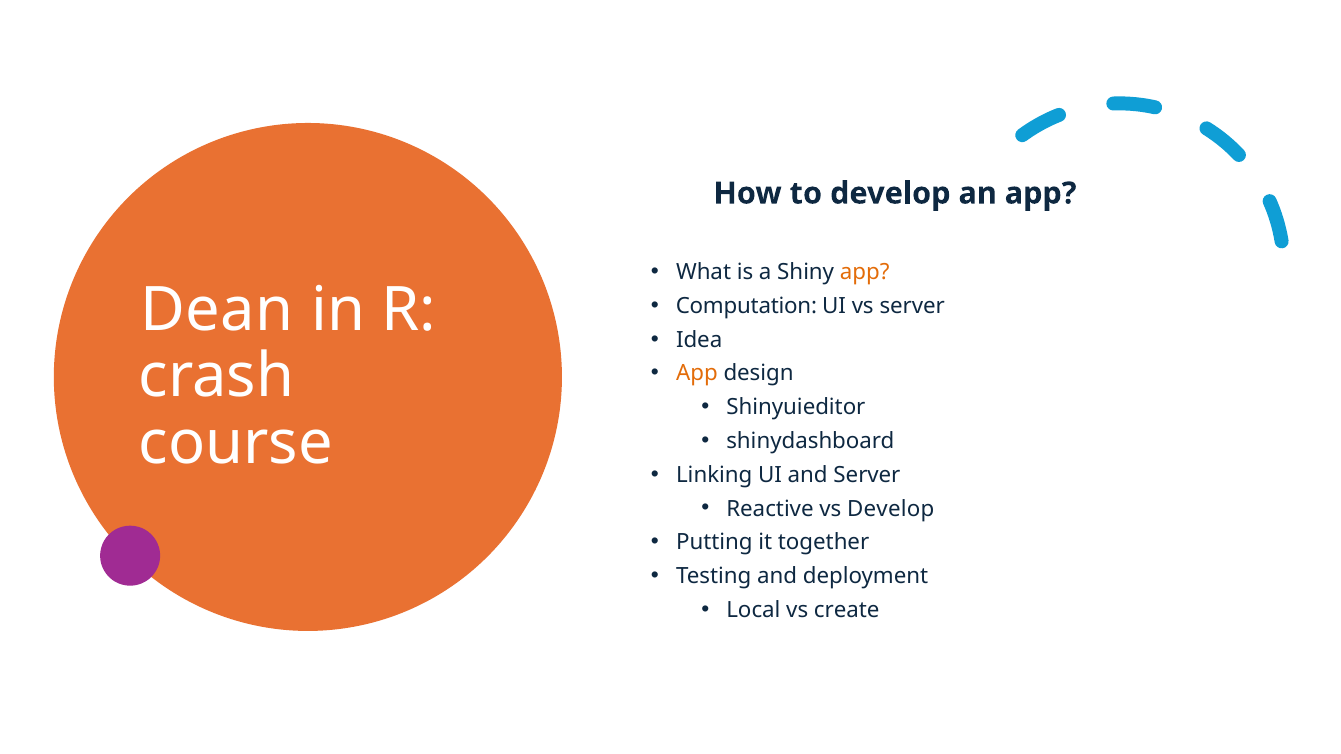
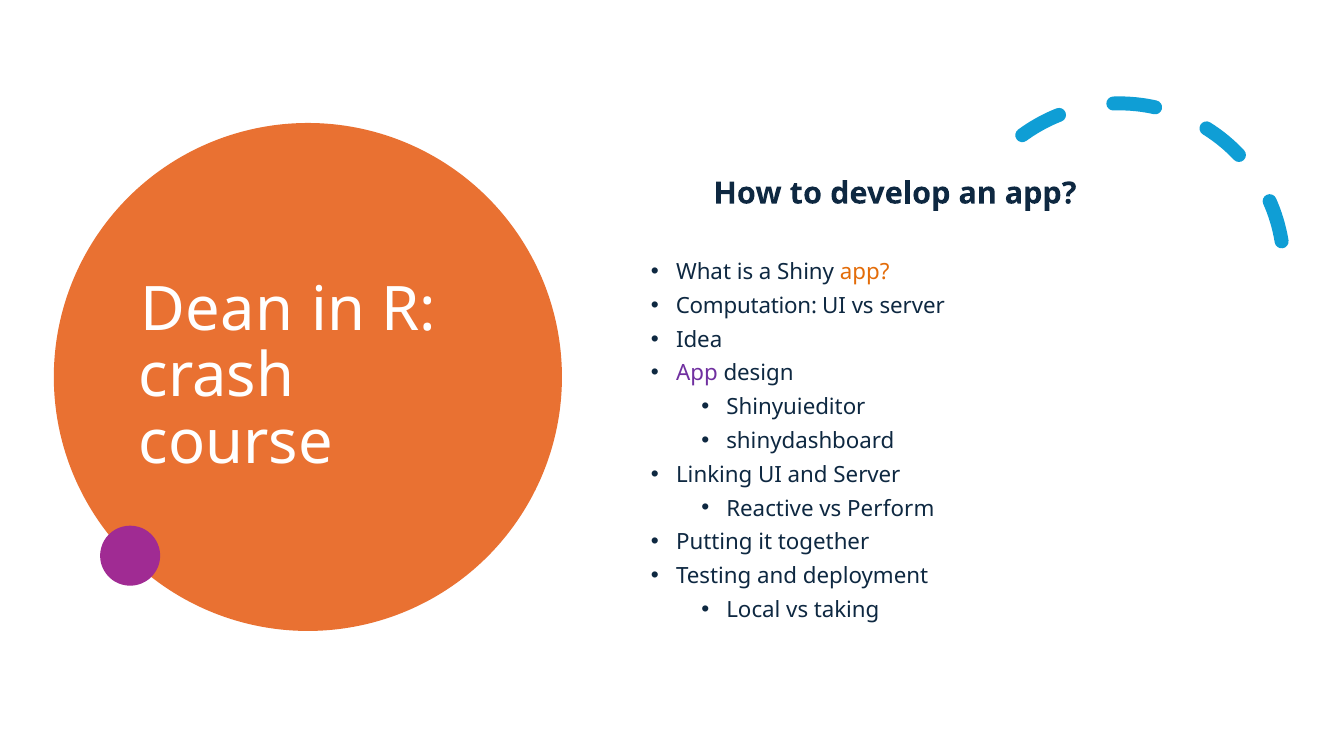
App colour: orange -> purple (697, 374)
vs Develop: Develop -> Perform (891, 509)
create: create -> taking (847, 610)
